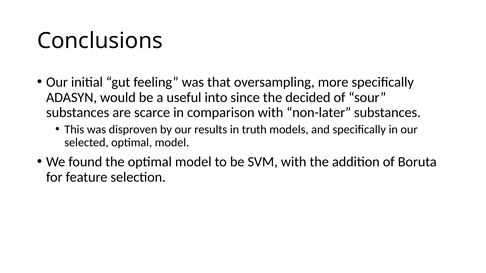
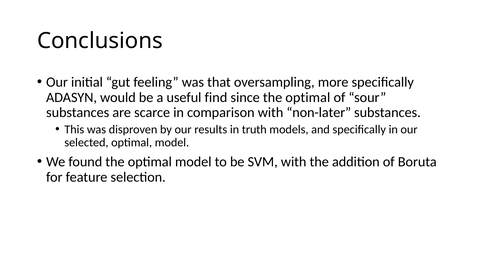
into: into -> find (216, 97)
since the decided: decided -> optimal (308, 97)
